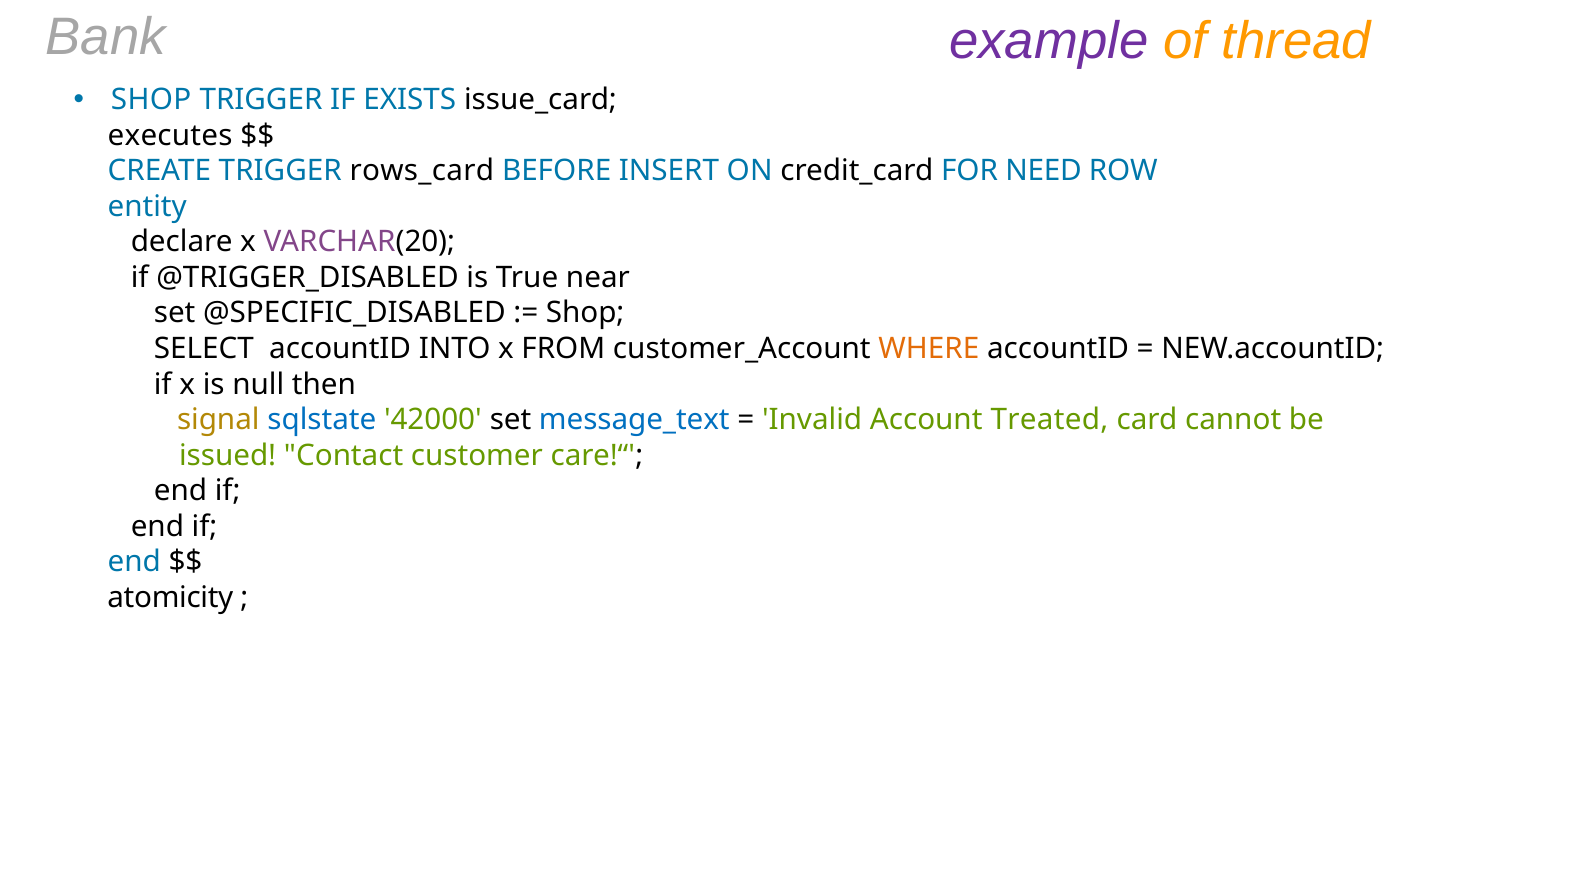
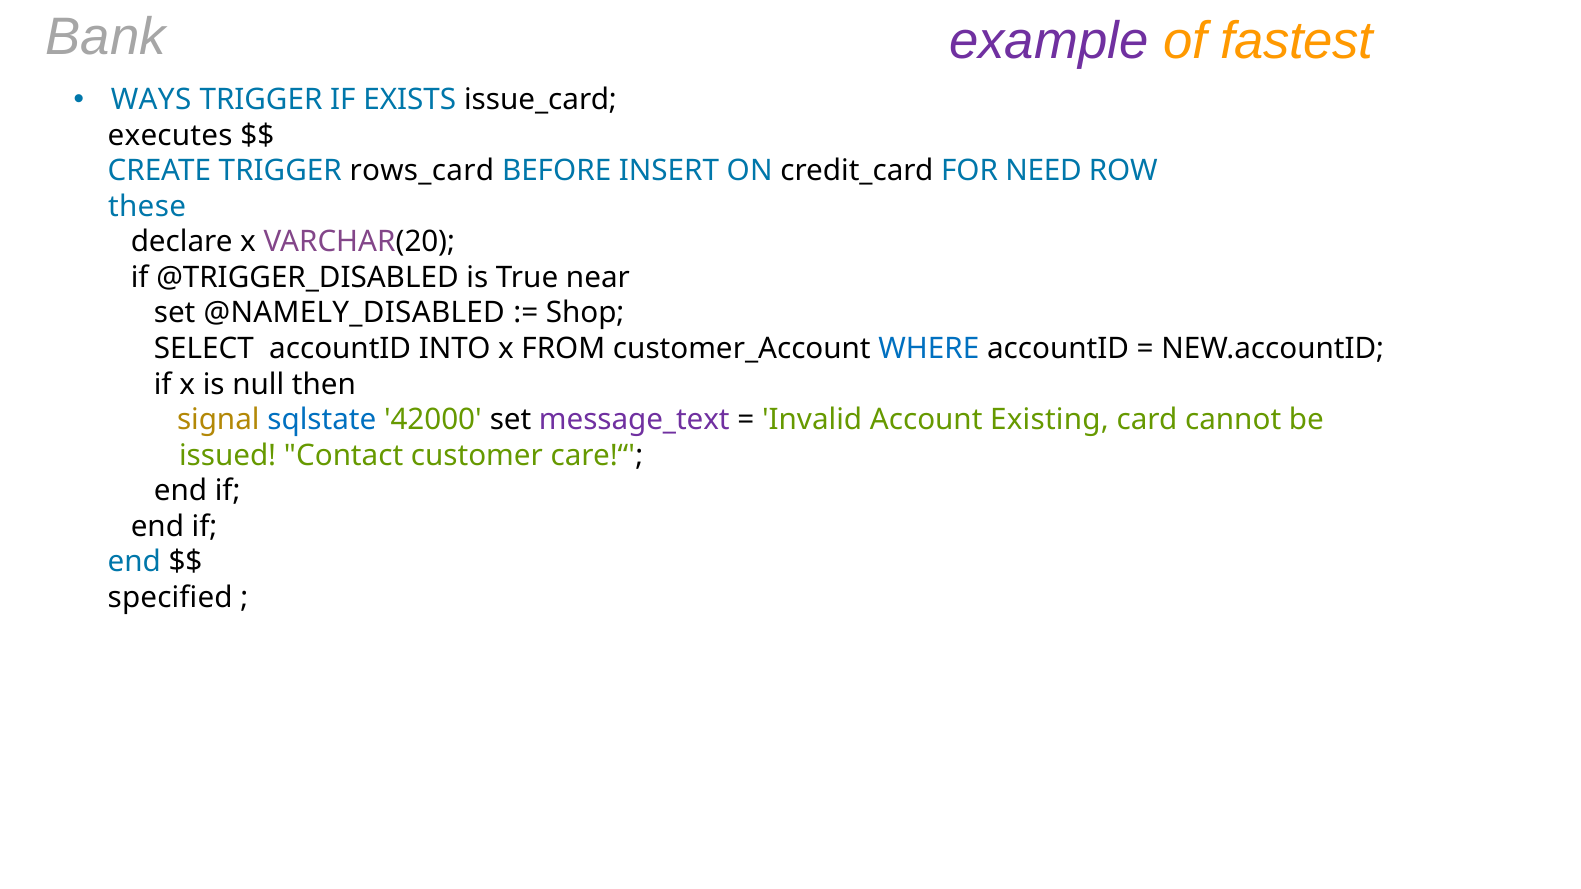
thread: thread -> fastest (1297, 41)
SHOP: SHOP -> WAYS (151, 100)
entity: entity -> these (147, 207)
@SPECIFIC_DISABLED: @SPECIFIC_DISABLED -> @NAMELY_DISABLED (354, 313)
WHERE colour: orange -> blue (929, 349)
message_text colour: blue -> purple (634, 420)
Treated: Treated -> Existing (1049, 420)
atomicity: atomicity -> specified (170, 598)
